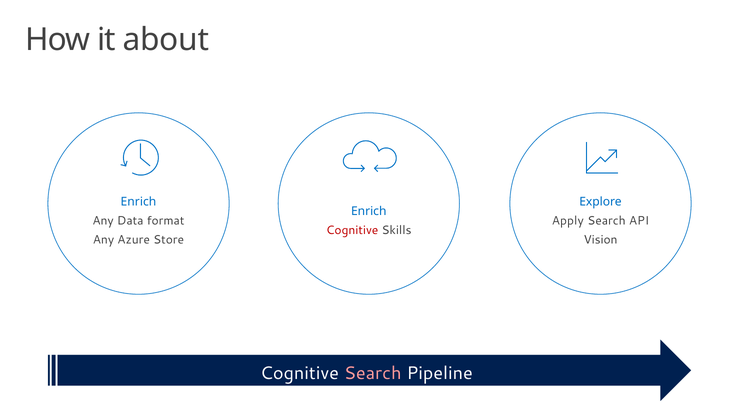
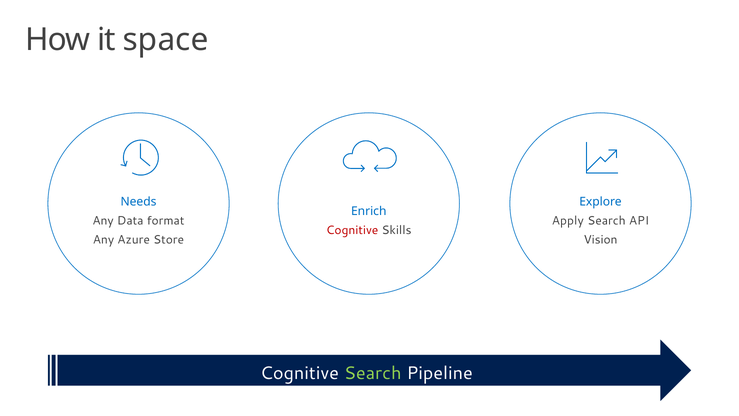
about: about -> space (166, 40)
Enrich: Enrich -> Needs (139, 201)
Search colour: pink -> light green (373, 373)
